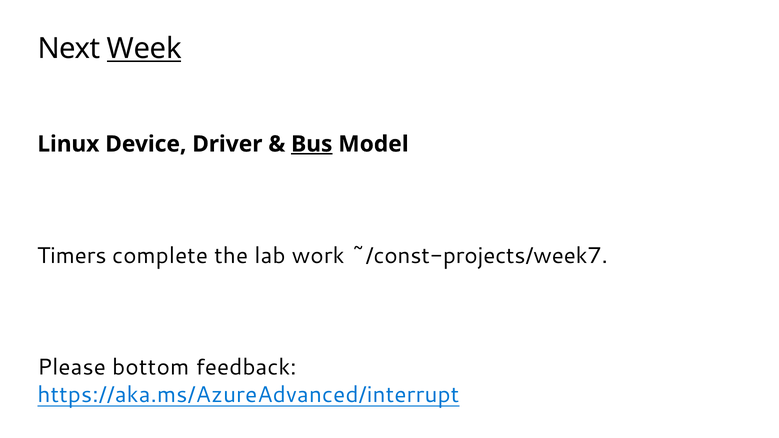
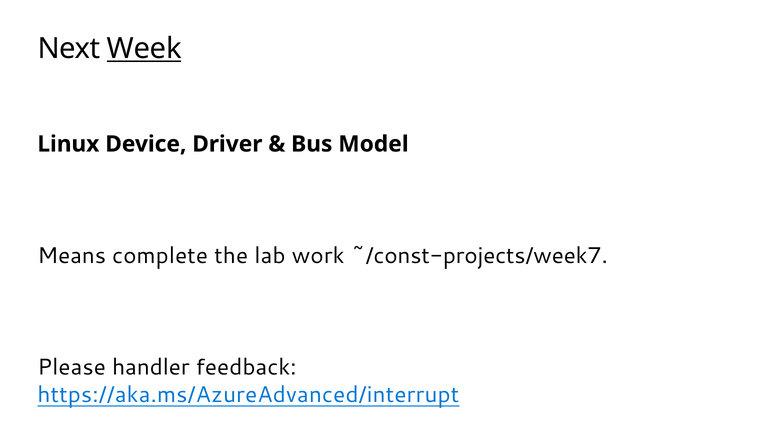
Bus underline: present -> none (312, 144)
Timers: Timers -> Means (72, 256)
bottom: bottom -> handler (151, 367)
